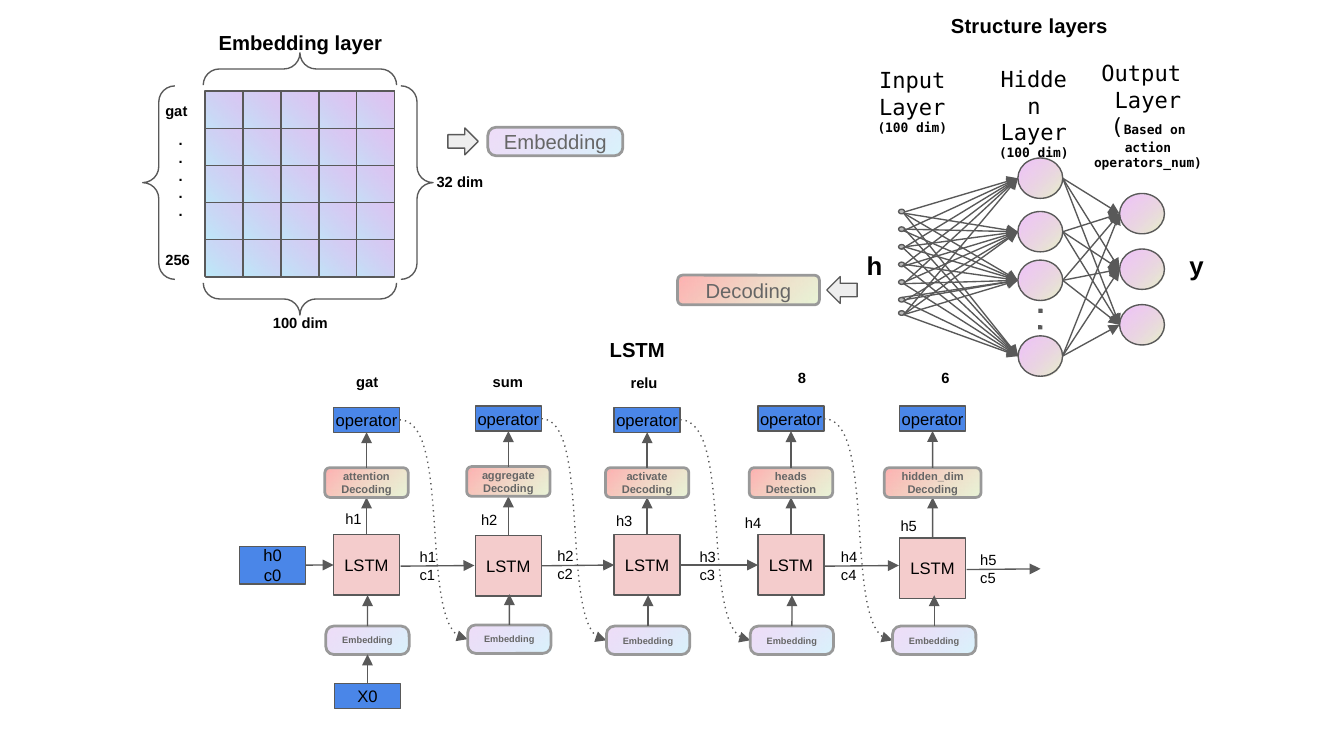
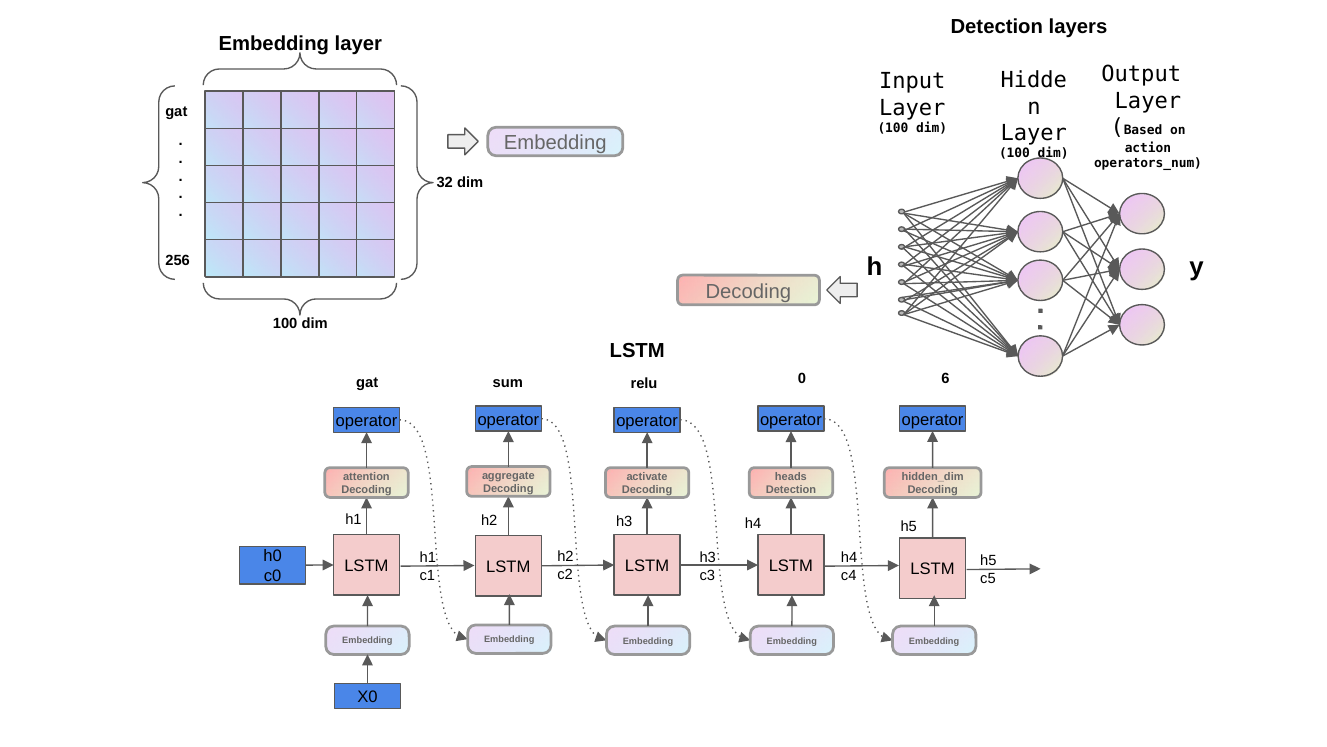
Structure: Structure -> Detection (997, 27)
8: 8 -> 0 (802, 379)
